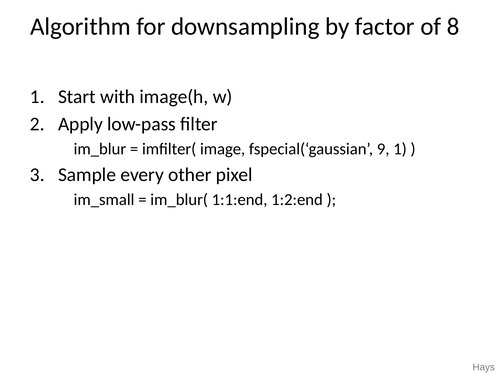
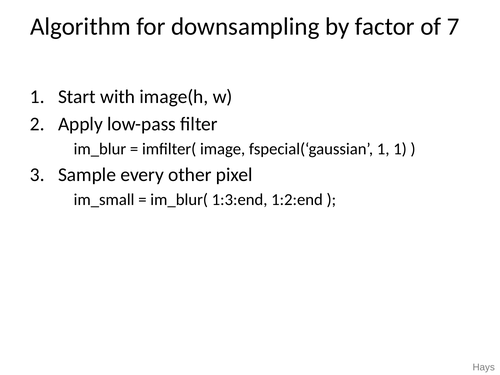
8: 8 -> 7 (453, 27)
fspecial(‘gaussian 9: 9 -> 1 (383, 149)
1:1:end: 1:1:end -> 1:3:end (240, 200)
